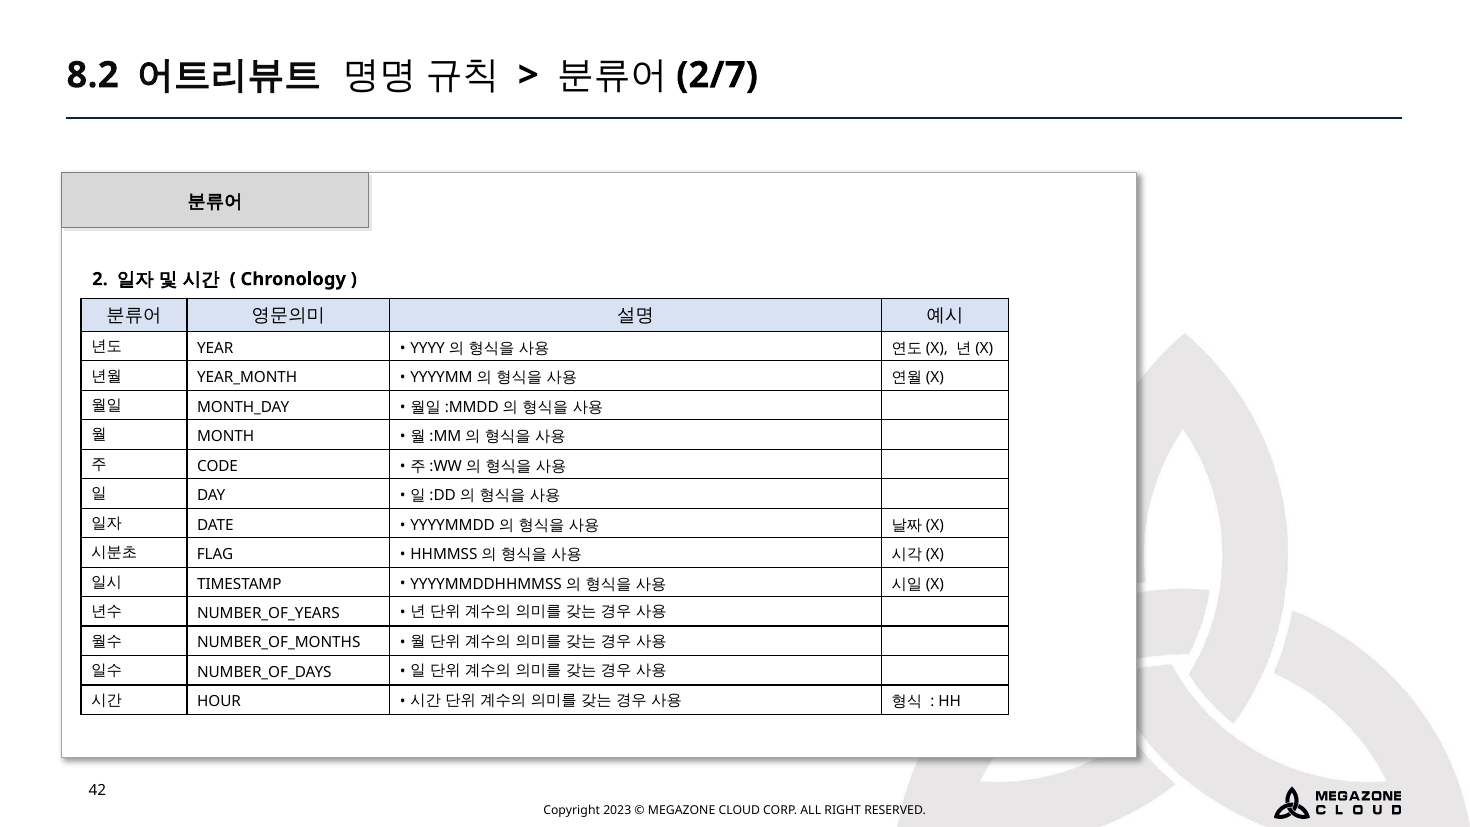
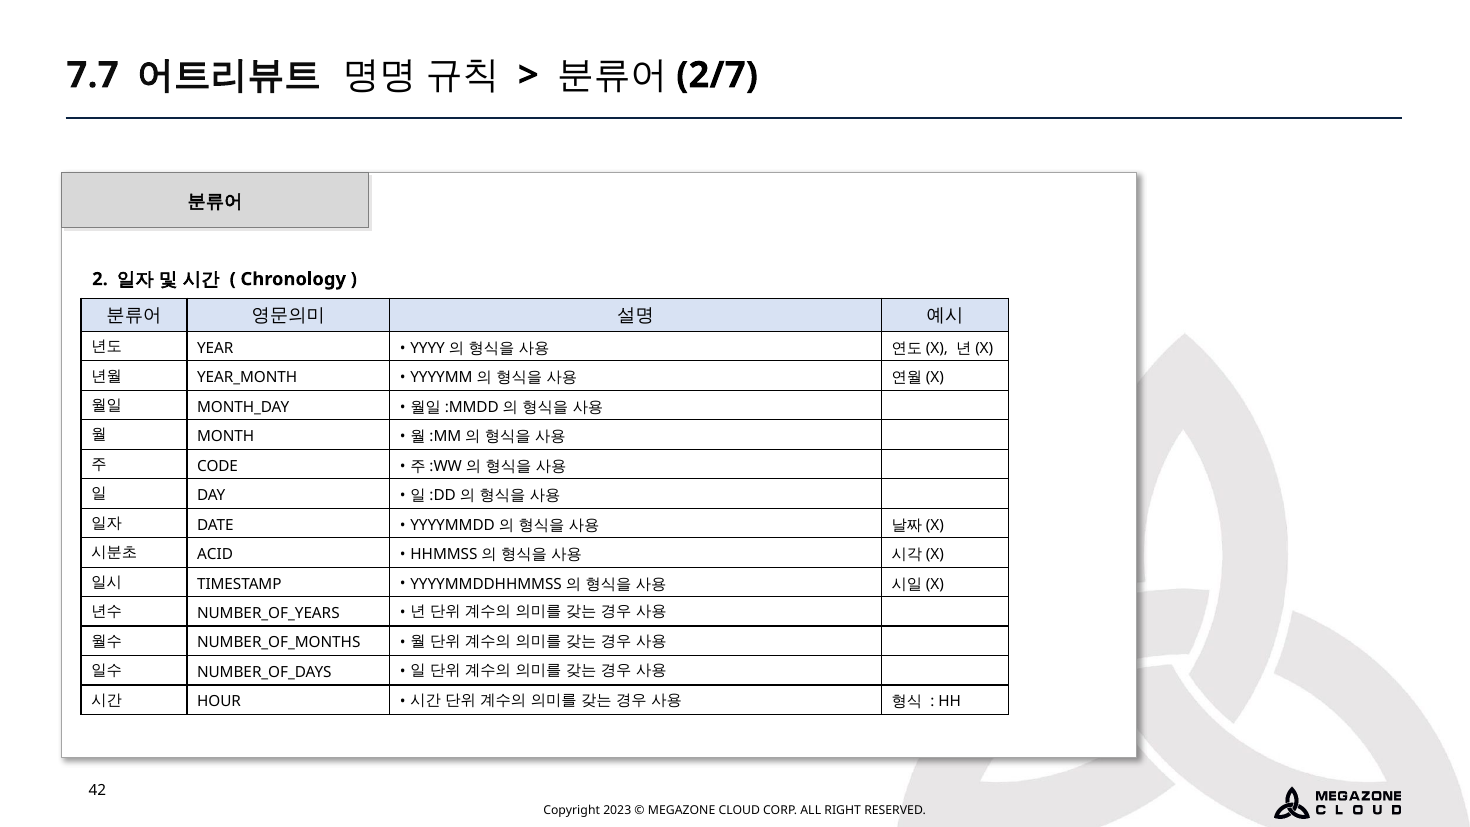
8.2: 8.2 -> 7.7 (93, 75)
FLAG: FLAG -> ACID (215, 554)
